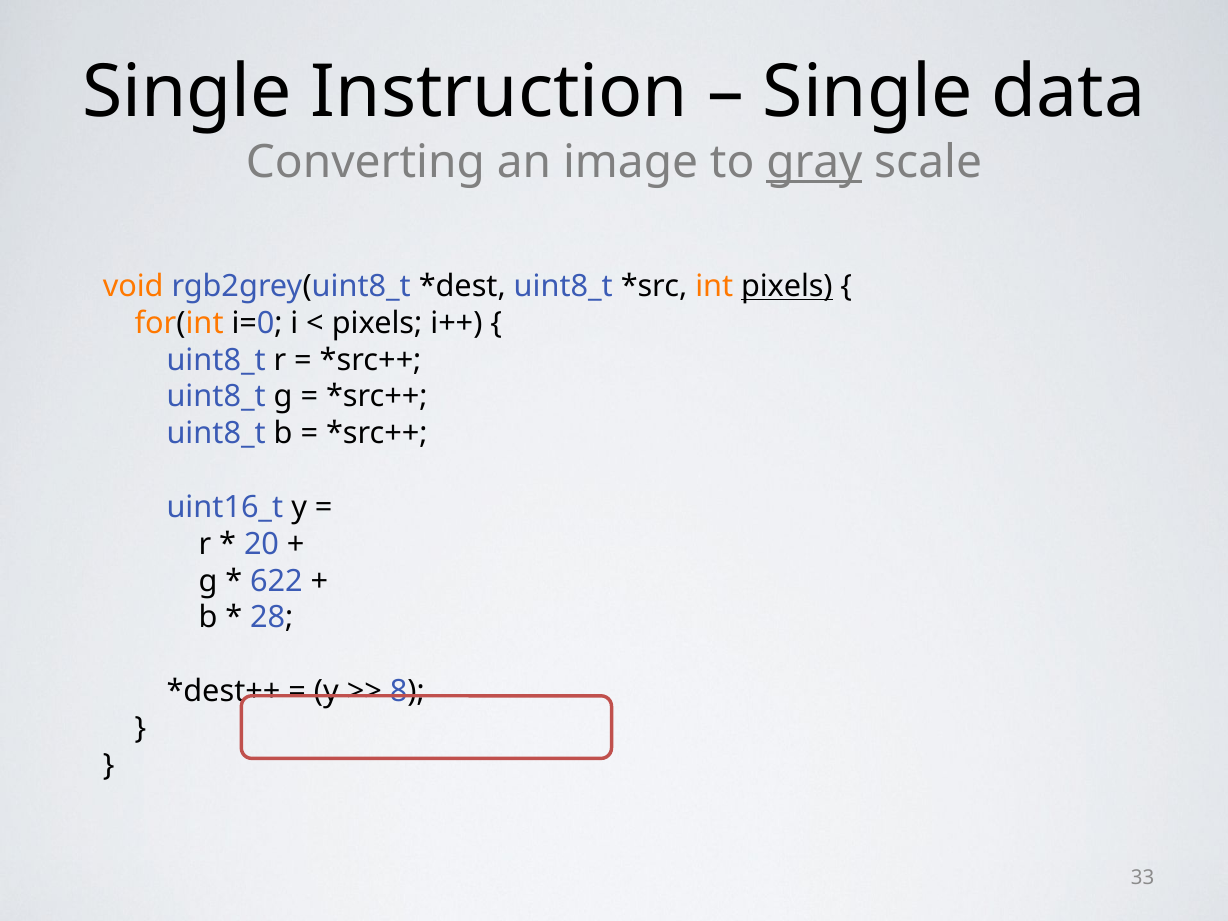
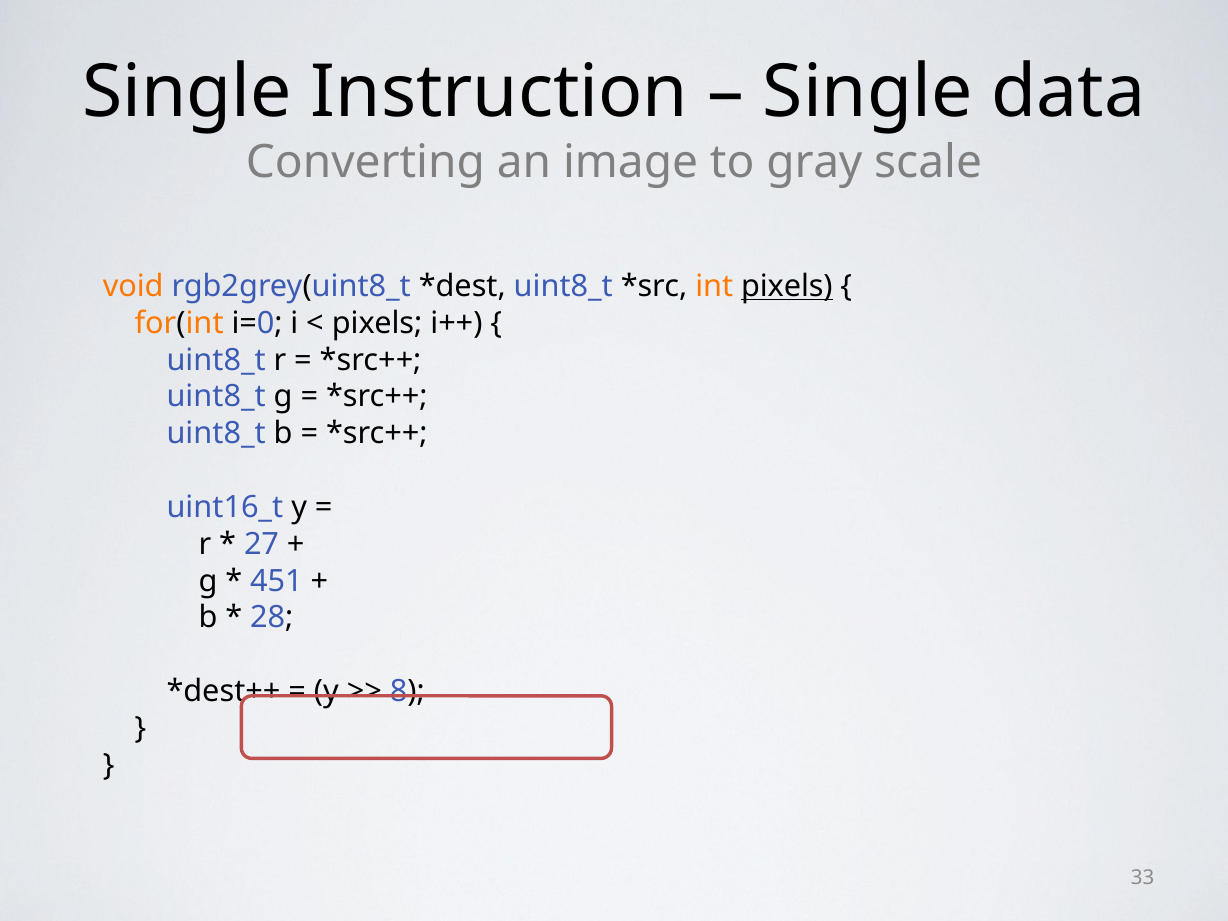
gray underline: present -> none (814, 162)
20: 20 -> 27 (262, 544)
622: 622 -> 451 (276, 581)
